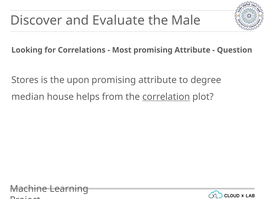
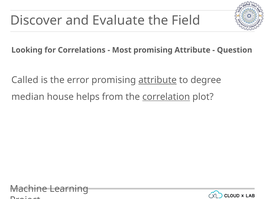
Male: Male -> Field (186, 20)
Stores: Stores -> Called (25, 80)
upon: upon -> error (78, 80)
attribute underline: none -> present (158, 80)
